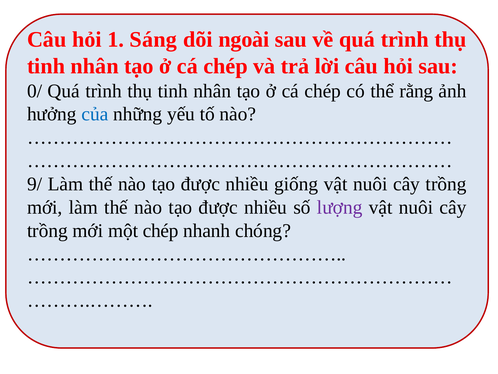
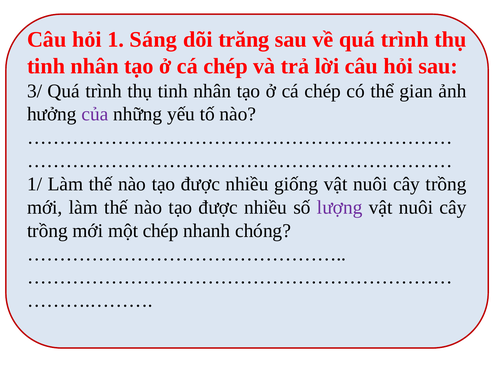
ngoài: ngoài -> trăng (244, 40)
0/: 0/ -> 3/ (35, 91)
rằng: rằng -> gian (416, 91)
của colour: blue -> purple (95, 114)
9/: 9/ -> 1/ (35, 184)
